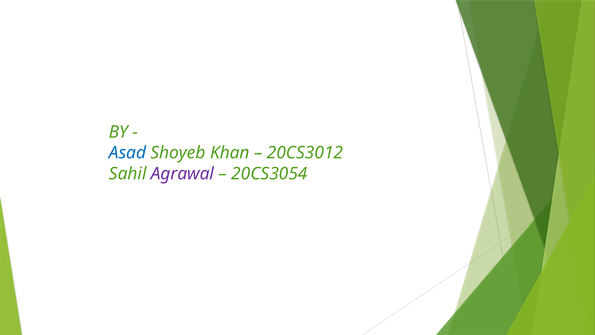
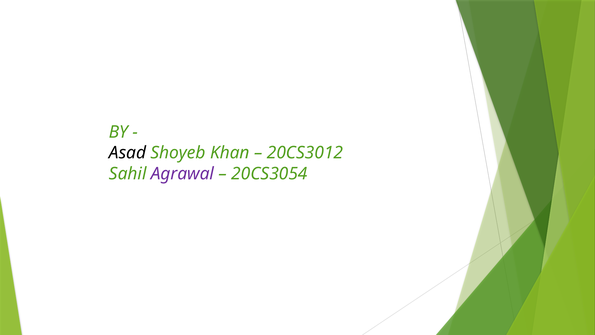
Asad colour: blue -> black (128, 153)
